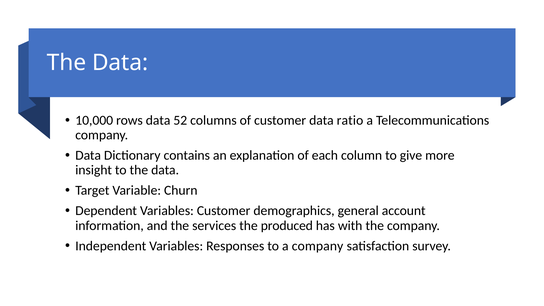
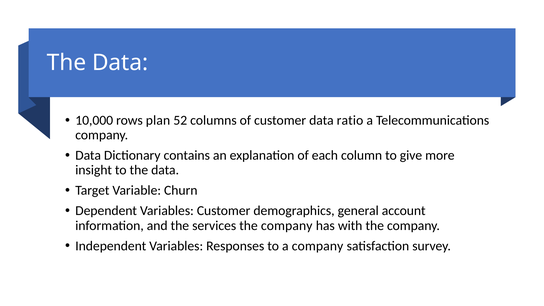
rows data: data -> plan (158, 120)
services the produced: produced -> company (287, 226)
